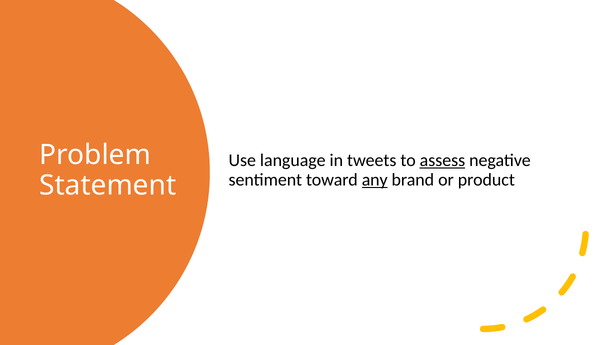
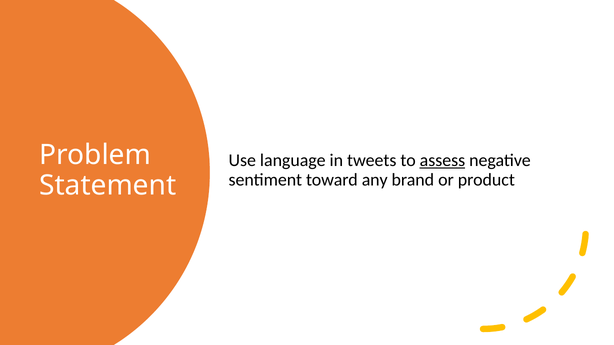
any underline: present -> none (375, 180)
